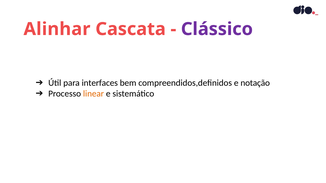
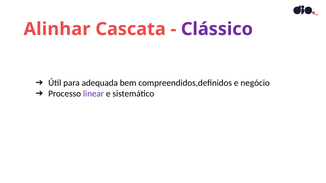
interfaces: interfaces -> adequada (100, 83)
notação: notação -> negócio (255, 83)
linear colour: orange -> purple (93, 94)
